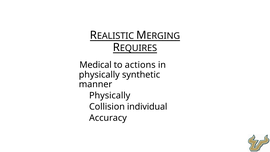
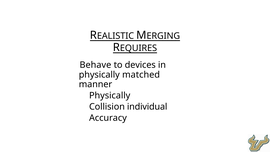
Medical: Medical -> Behave (95, 65)
actions: actions -> devices (140, 65)
synthetic: synthetic -> matched (141, 75)
